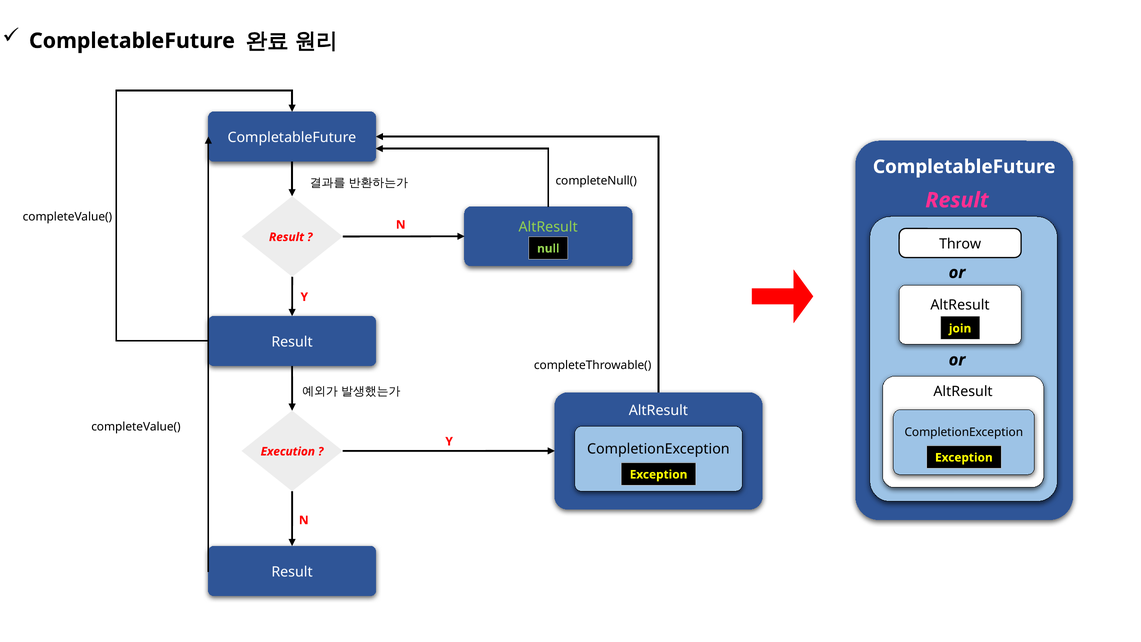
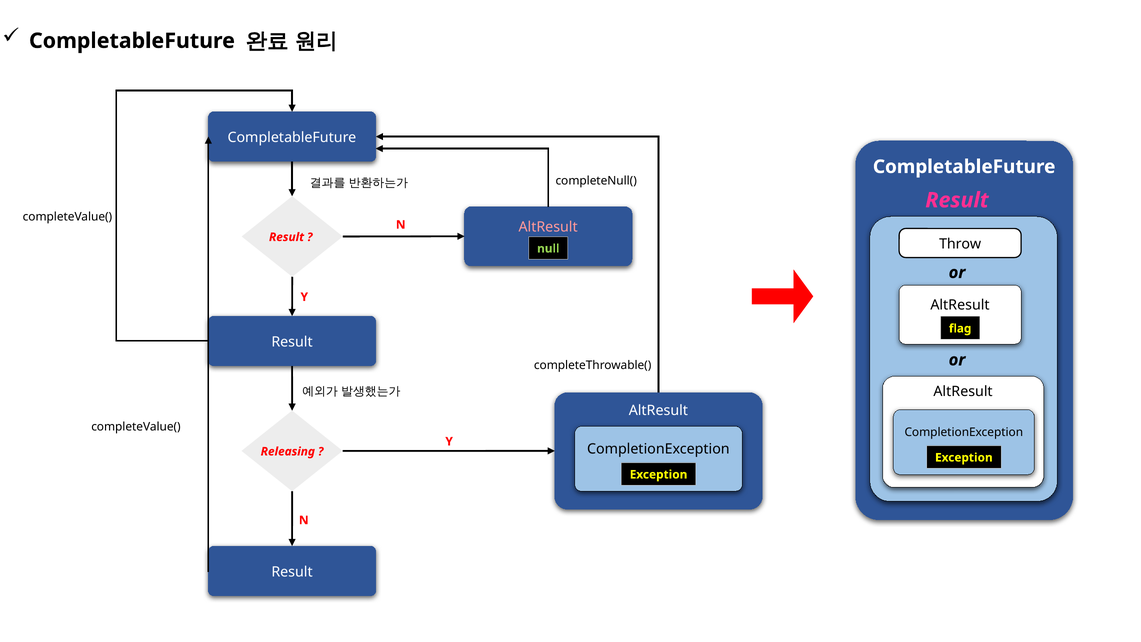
AltResult colour: light green -> pink (548, 227)
join: join -> flag (960, 328)
Execution: Execution -> Releasing (288, 451)
